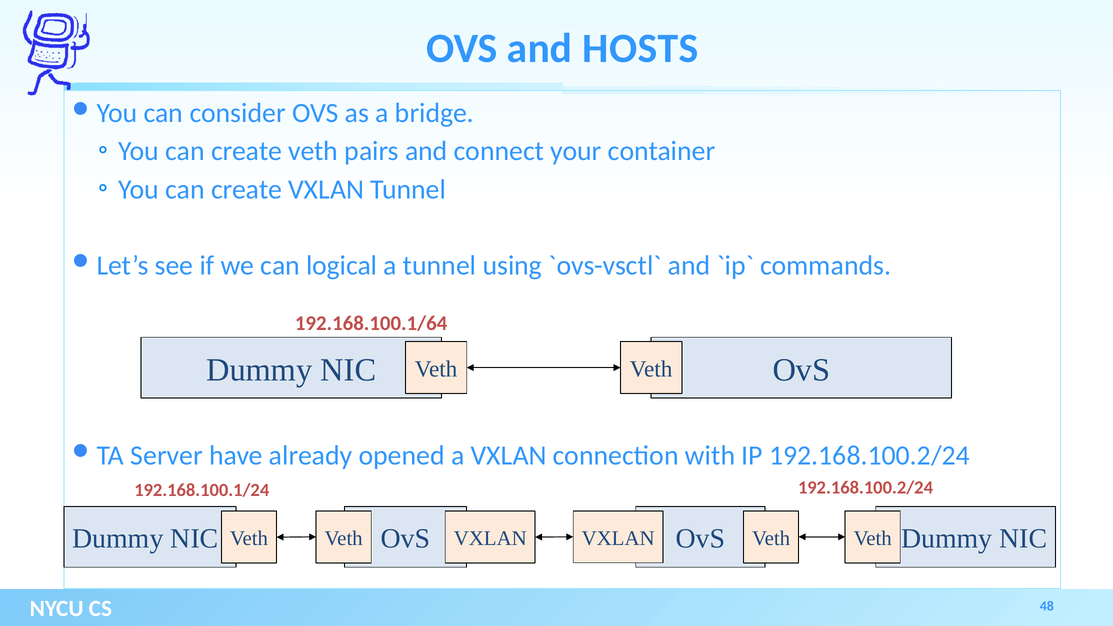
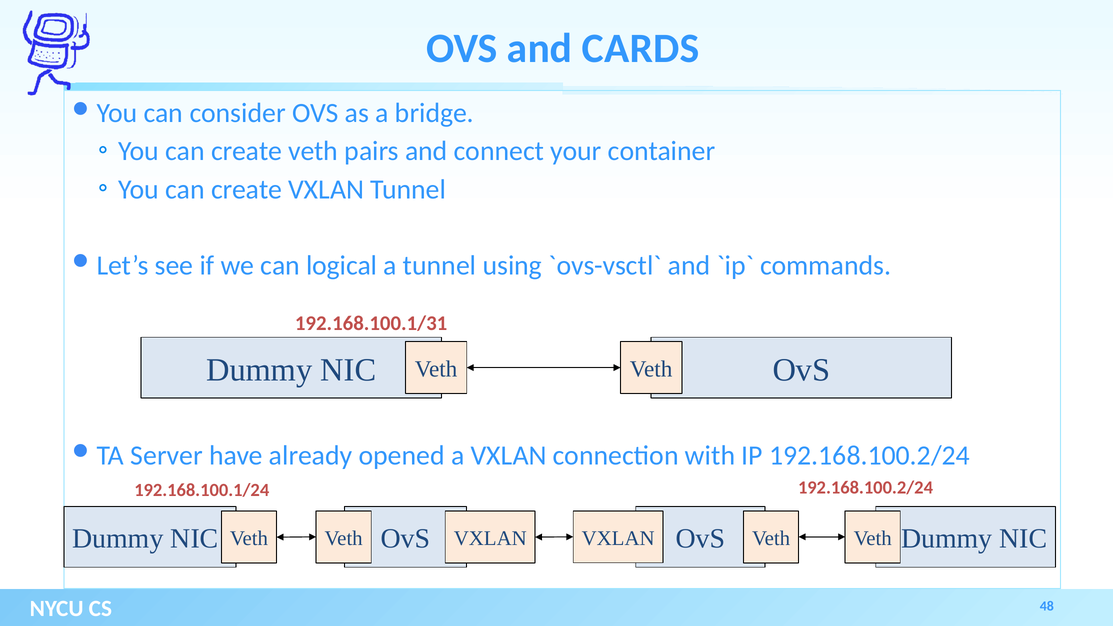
HOSTS: HOSTS -> CARDS (641, 49)
192.168.100.1/64: 192.168.100.1/64 -> 192.168.100.1/31 (371, 323)
